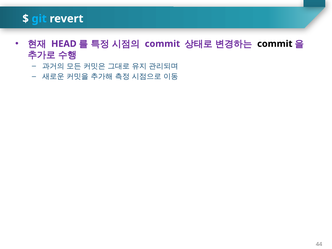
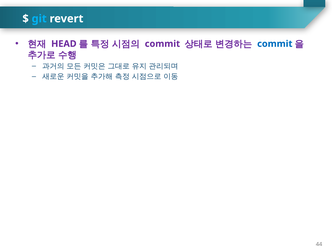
commit colour: black -> blue (275, 44)
